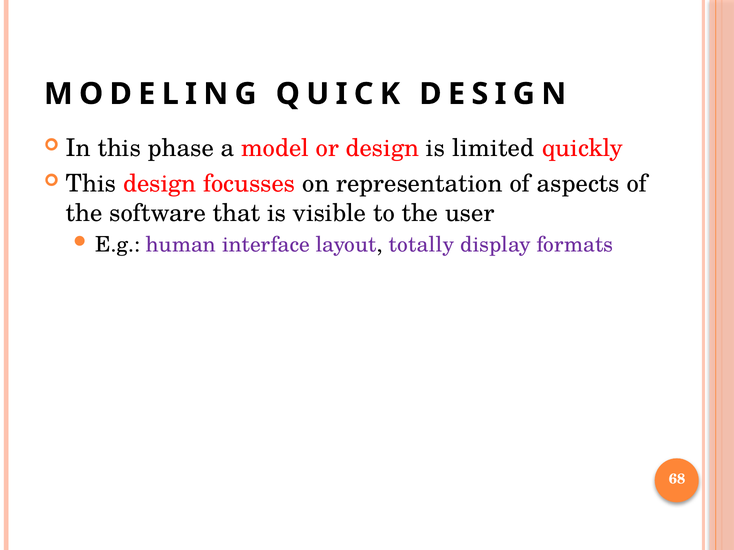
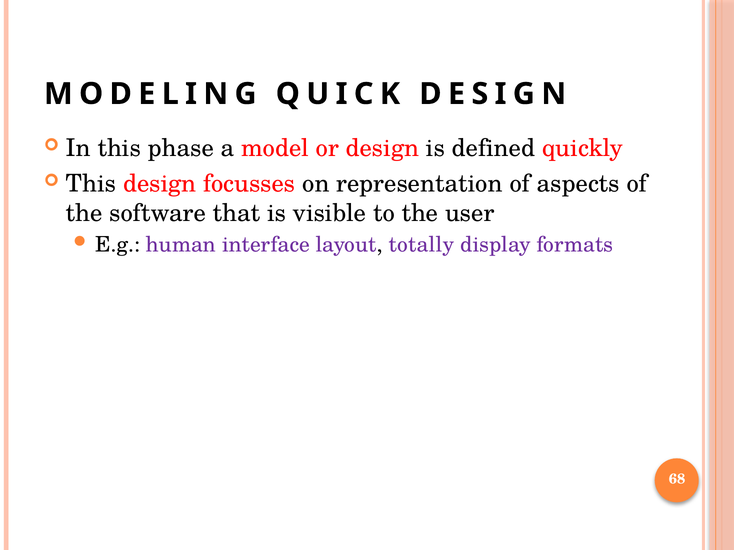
limited: limited -> defined (493, 148)
